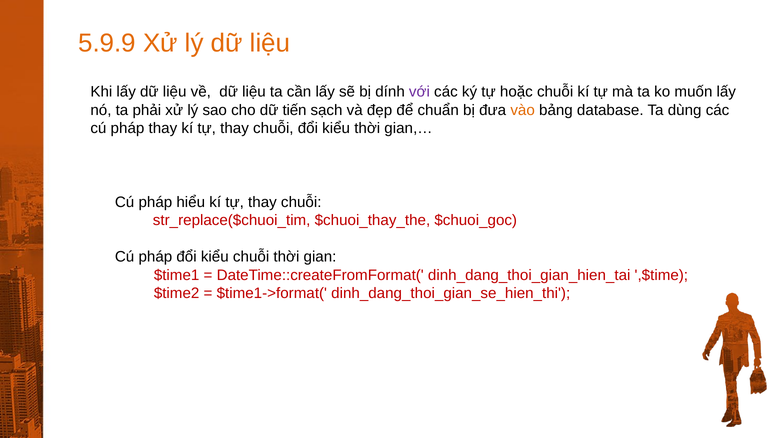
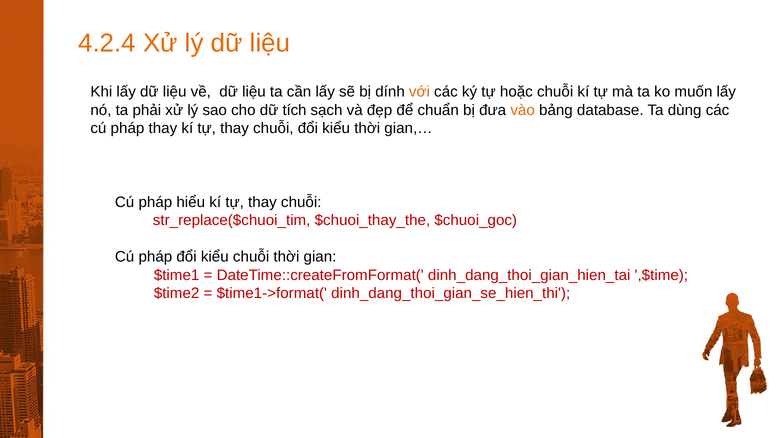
5.9.9: 5.9.9 -> 4.2.4 (107, 43)
với colour: purple -> orange (419, 92)
tiến: tiến -> tích (295, 110)
